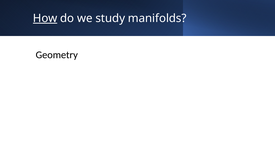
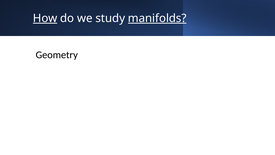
manifolds underline: none -> present (157, 18)
